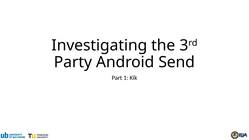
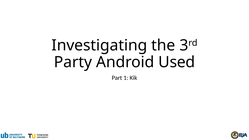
Send: Send -> Used (177, 62)
